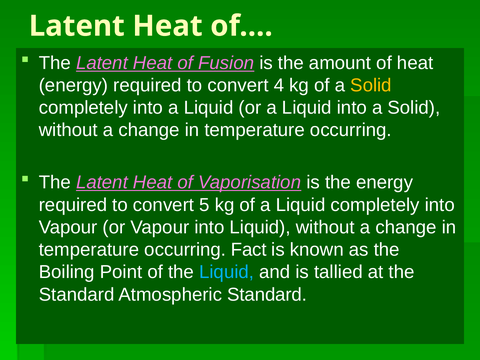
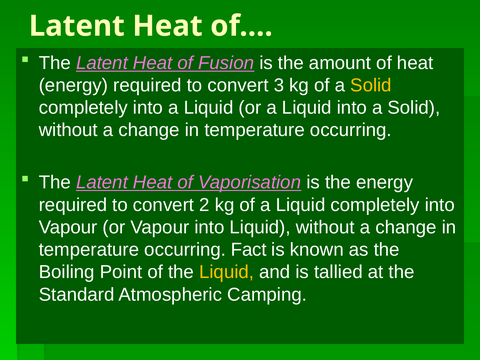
4: 4 -> 3 (279, 85)
5: 5 -> 2 (204, 205)
Liquid colour: light blue -> yellow (227, 272)
Atmospheric Standard: Standard -> Camping (267, 295)
